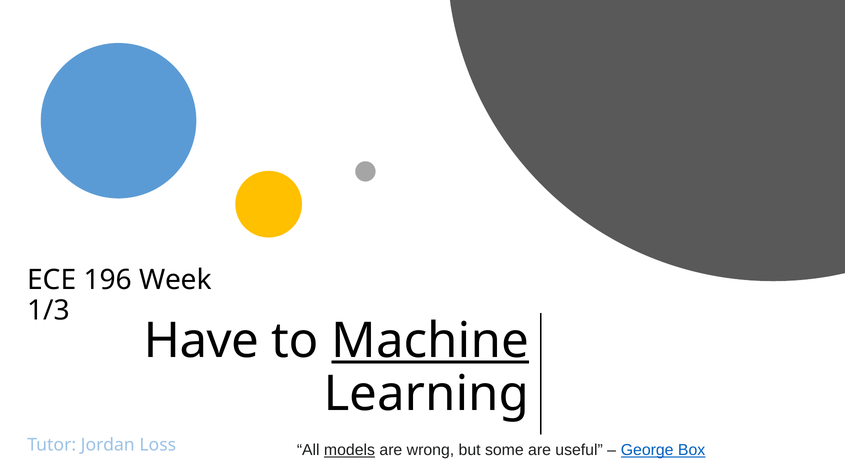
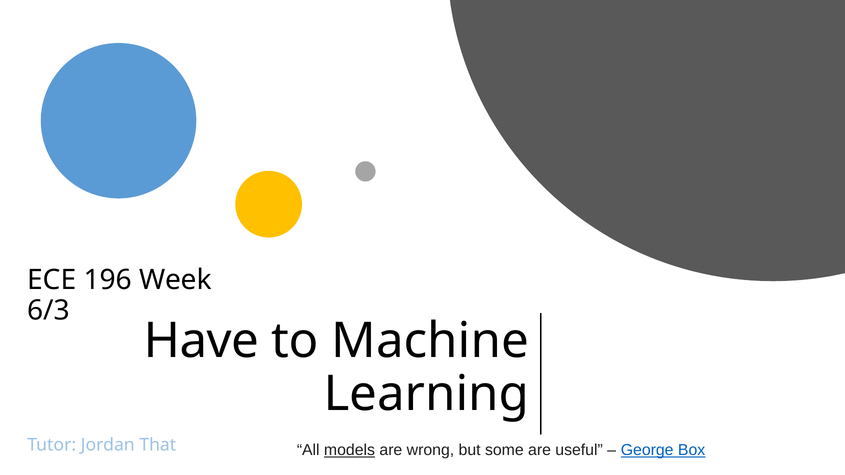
1/3: 1/3 -> 6/3 (49, 311)
Machine underline: present -> none (430, 341)
Loss: Loss -> That (158, 445)
